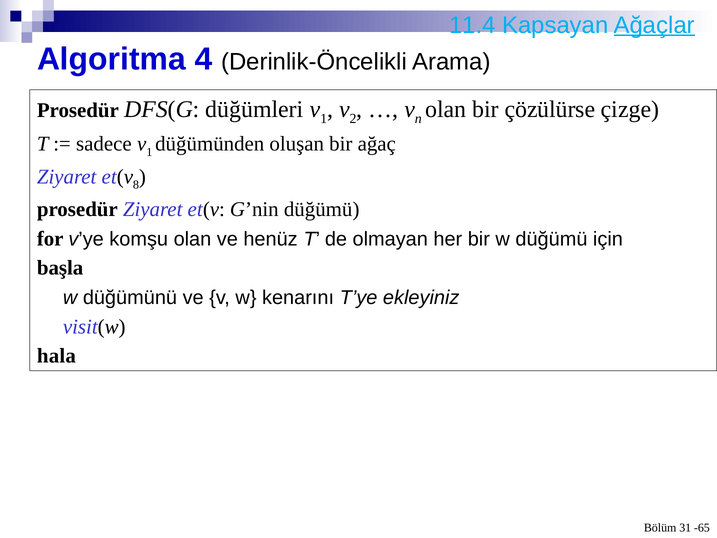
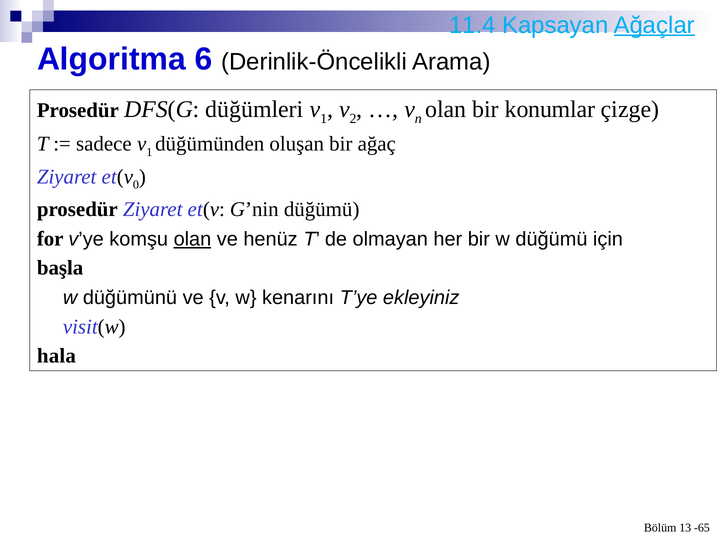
4: 4 -> 6 (204, 59)
çözülürse: çözülürse -> konumlar (550, 109)
8: 8 -> 0 (136, 185)
olan underline: none -> present (192, 239)
31: 31 -> 13 (685, 528)
